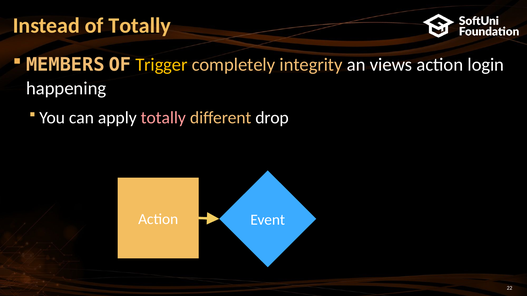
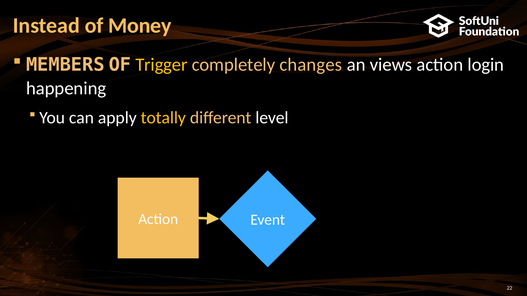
of Totally: Totally -> Money (140, 26)
integrity: integrity -> changes (311, 65)
totally colour: pink -> yellow (163, 118)
drop: drop -> level (272, 118)
